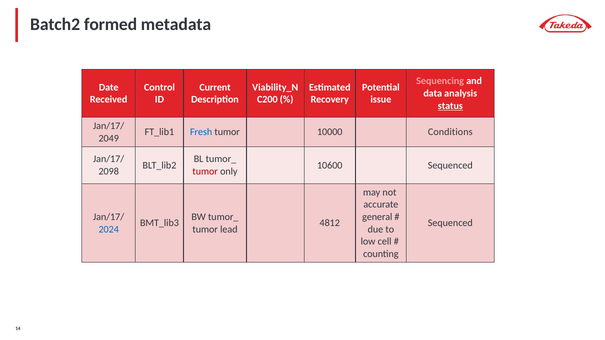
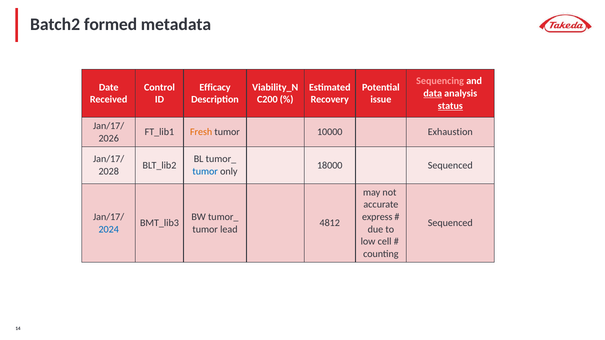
Current: Current -> Efficacy (215, 87)
data underline: none -> present (433, 94)
Fresh colour: blue -> orange (201, 132)
Conditions: Conditions -> Exhaustion (450, 132)
2049: 2049 -> 2026 (109, 138)
10600: 10600 -> 18000 (330, 165)
2098: 2098 -> 2028 (109, 172)
tumor colour: red -> blue (205, 172)
general: general -> express (377, 217)
